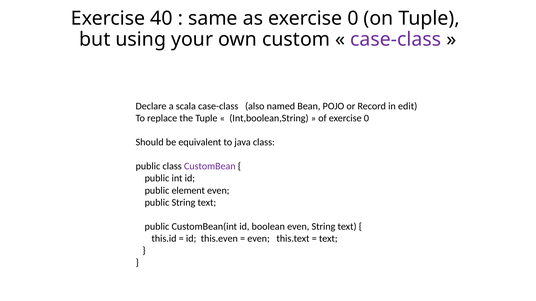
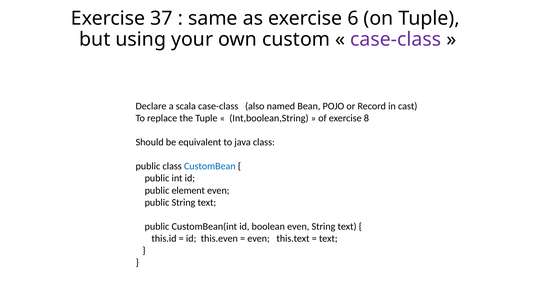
40: 40 -> 37 (161, 18)
as exercise 0: 0 -> 6 (353, 18)
edit: edit -> cast (408, 106)
of exercise 0: 0 -> 8 (366, 118)
CustomBean colour: purple -> blue (210, 167)
